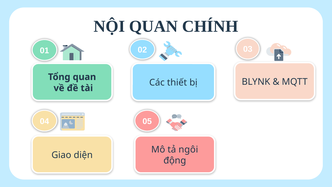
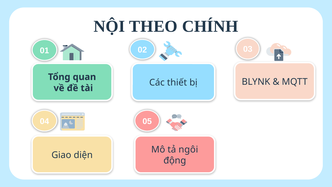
NỘI QUAN: QUAN -> THEO (153, 26)
